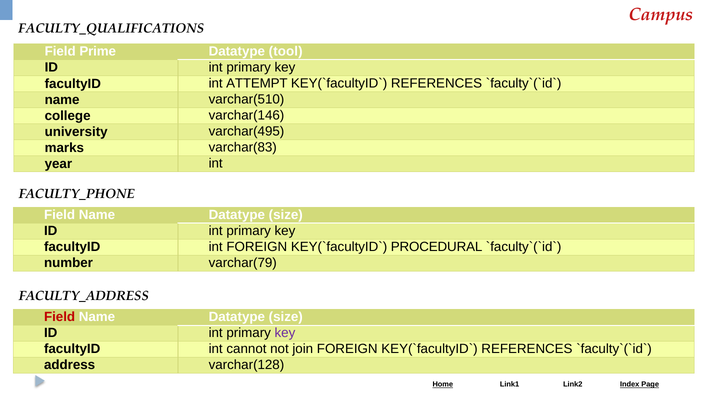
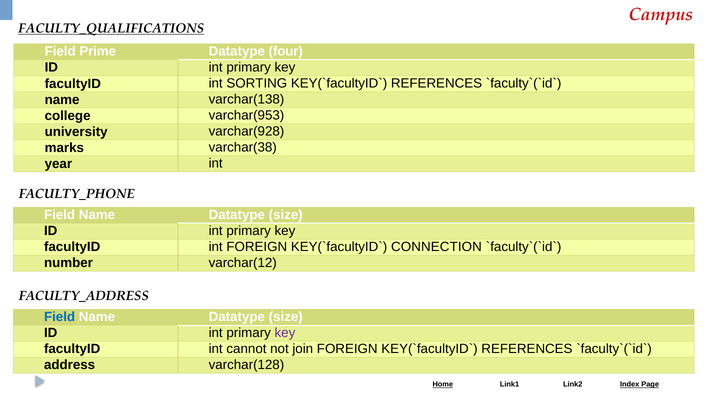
FACULTY_QUALIFICATIONS underline: none -> present (111, 28)
tool: tool -> four (286, 51)
ATTEMPT: ATTEMPT -> SORTING (257, 83)
varchar(510: varchar(510 -> varchar(138 (246, 99)
varchar(146: varchar(146 -> varchar(953 (246, 115)
varchar(495: varchar(495 -> varchar(928 (246, 132)
varchar(83: varchar(83 -> varchar(38 (243, 148)
PROCEDURAL: PROCEDURAL -> CONNECTION (436, 247)
varchar(79: varchar(79 -> varchar(12 (243, 263)
Field colour: red -> blue (60, 317)
